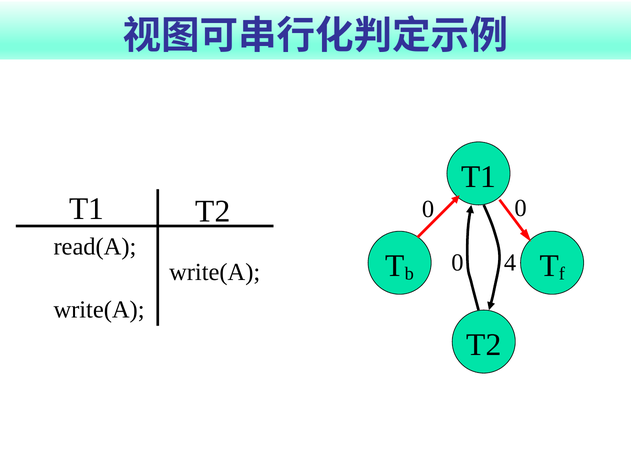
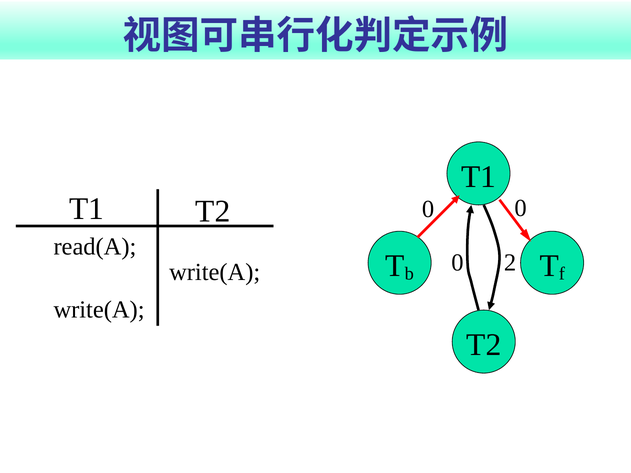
4: 4 -> 2 (510, 263)
